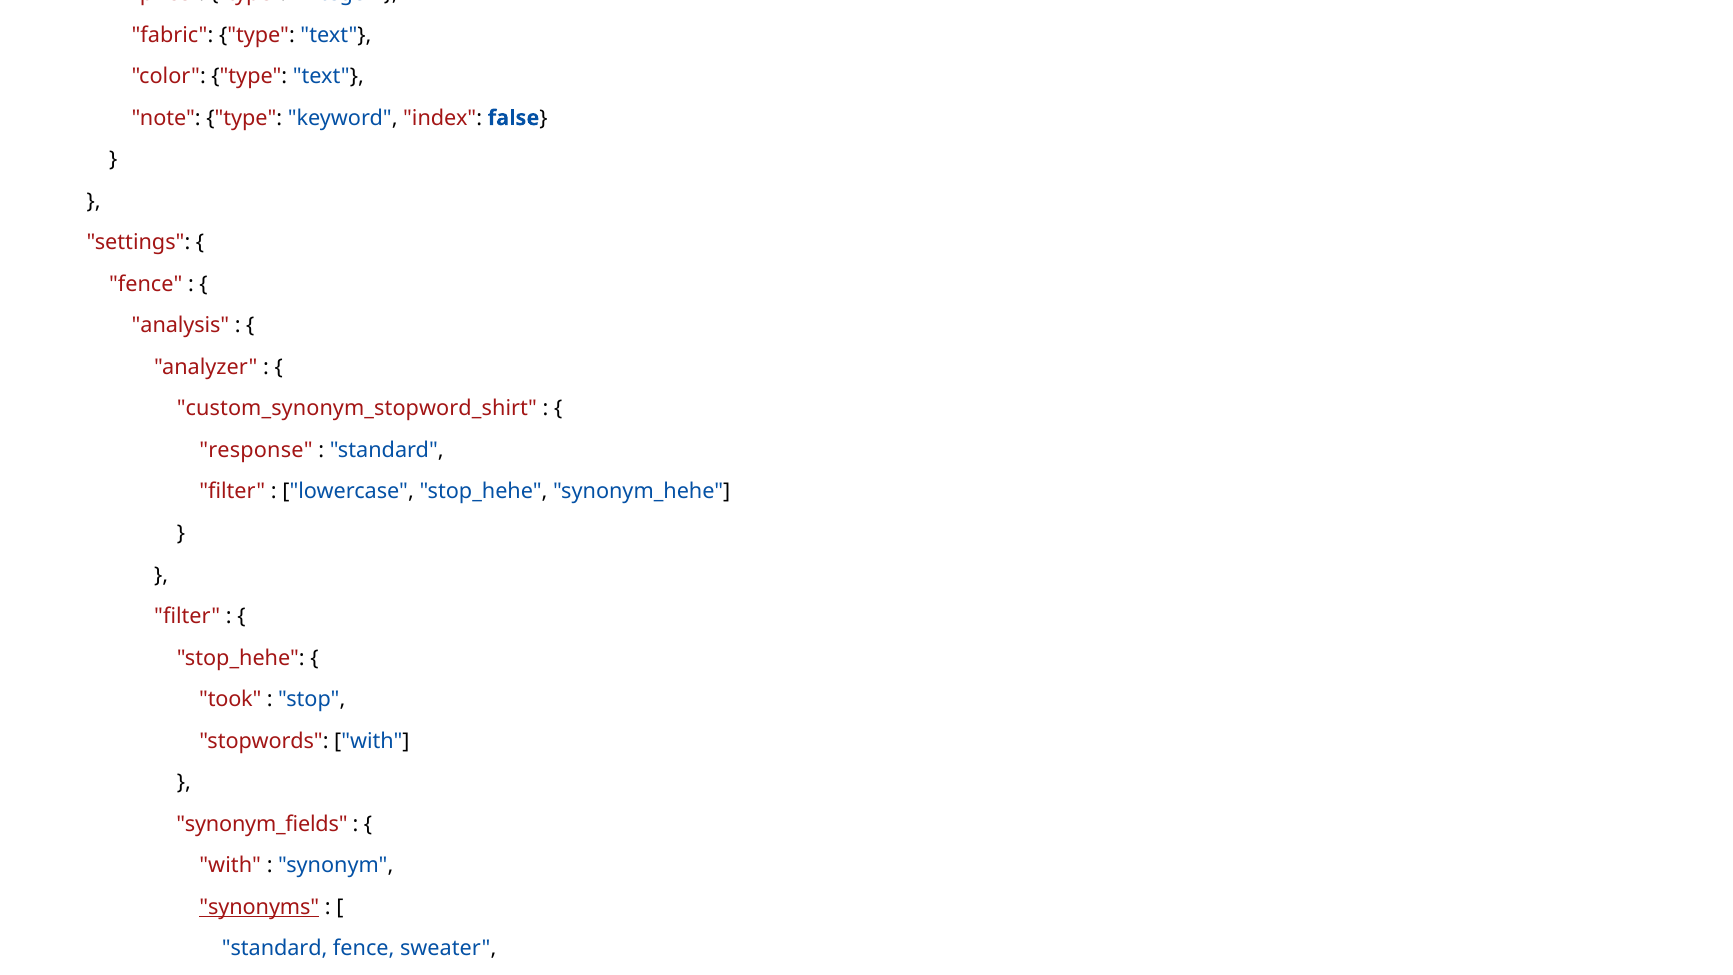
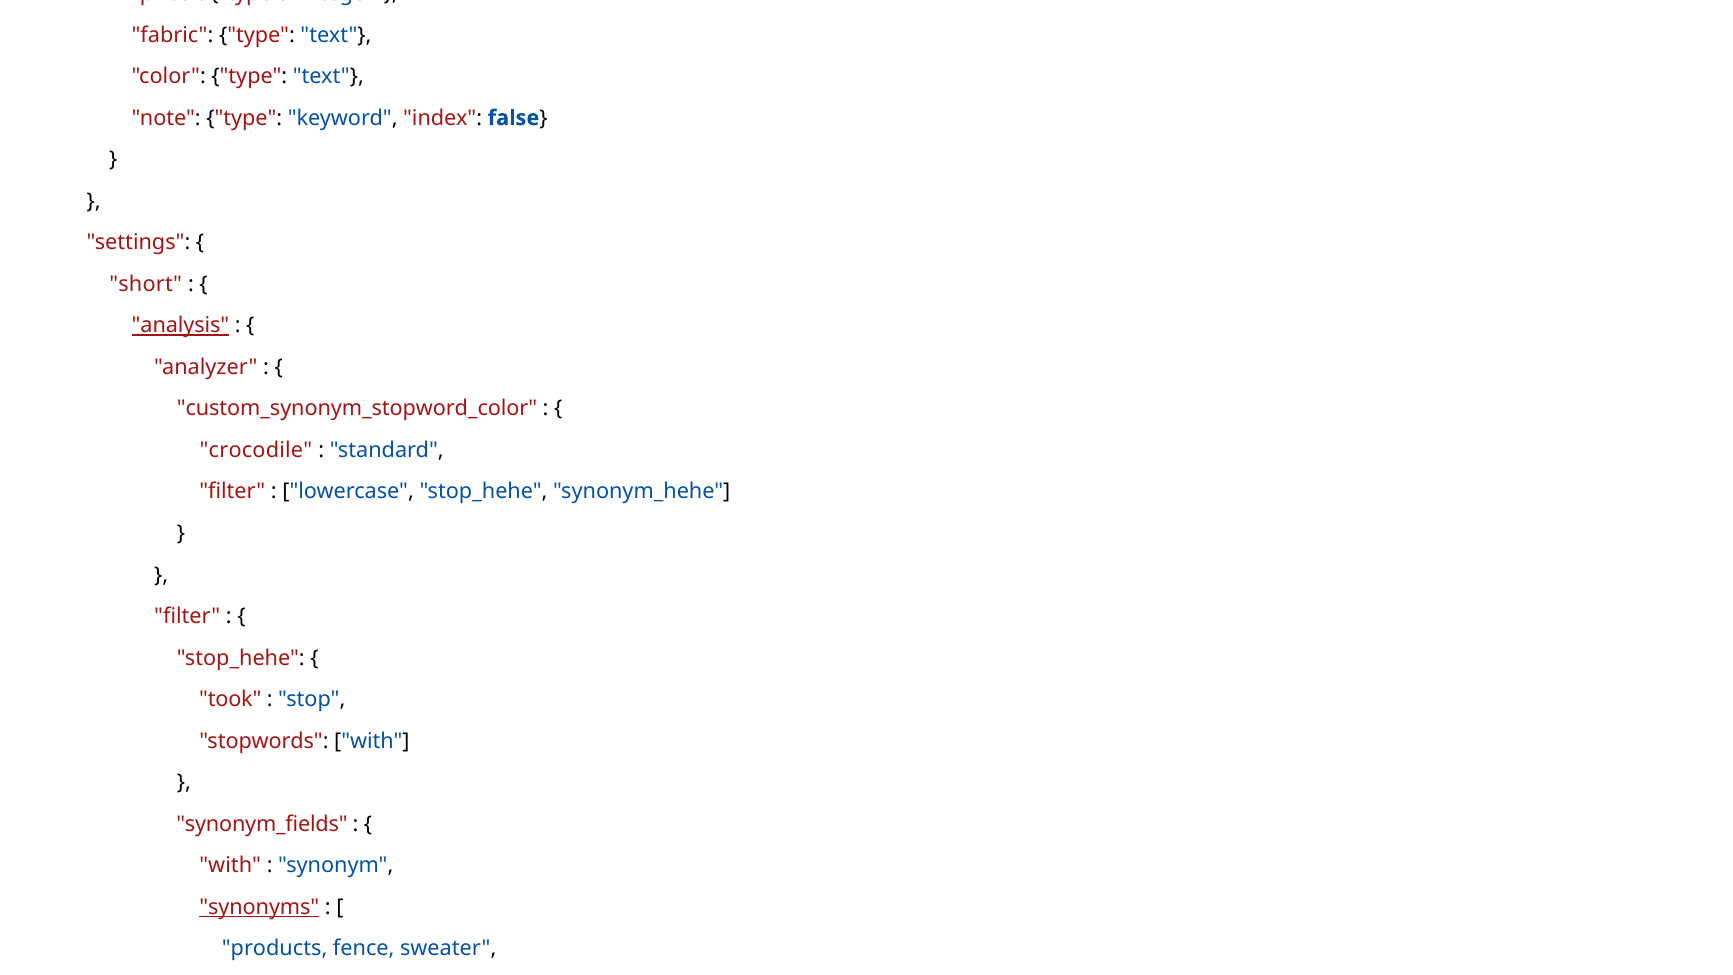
fence: fence -> short (146, 284)
analysis underline: none -> present (180, 326)
custom_synonym_stopword_shirt: custom_synonym_stopword_shirt -> custom_synonym_stopword_color (357, 409)
response: response -> crocodile (256, 450)
standard: standard -> products (275, 948)
